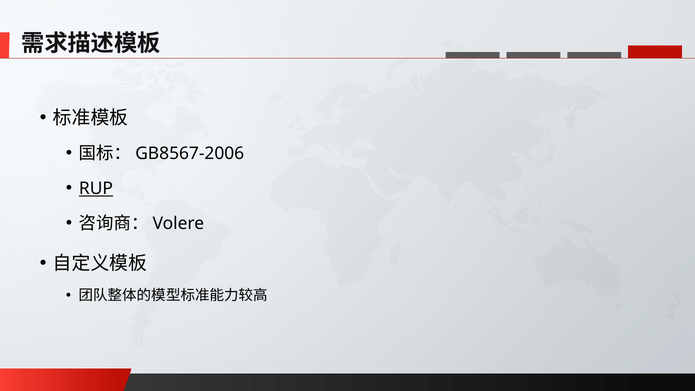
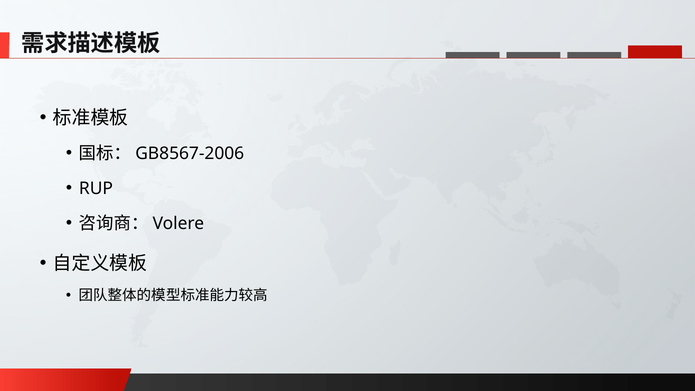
RUP underline: present -> none (96, 188)
